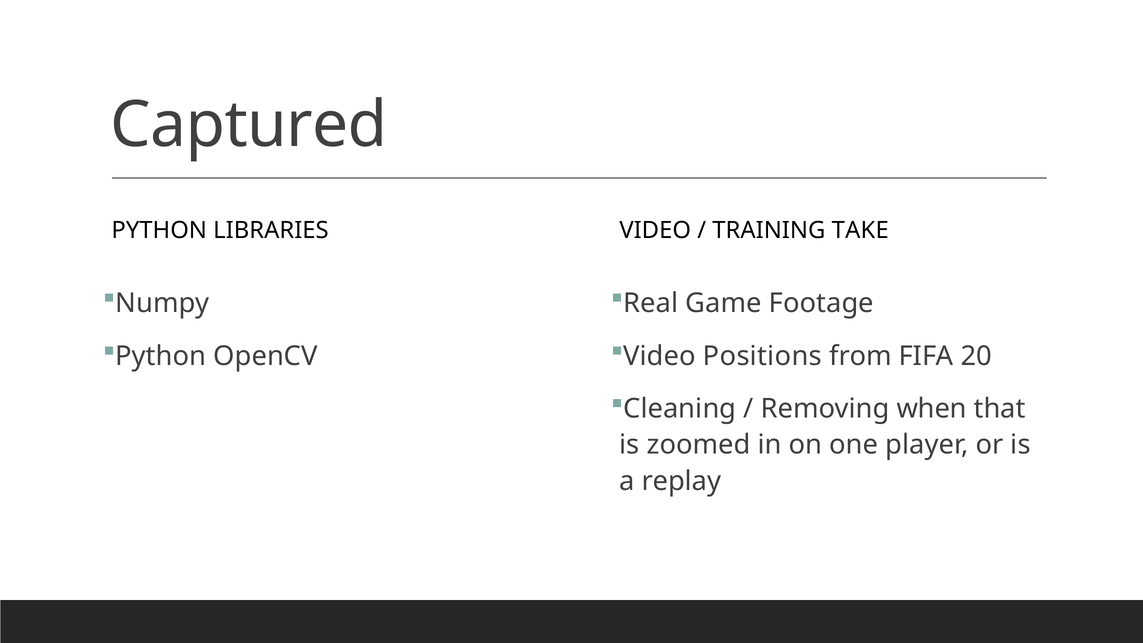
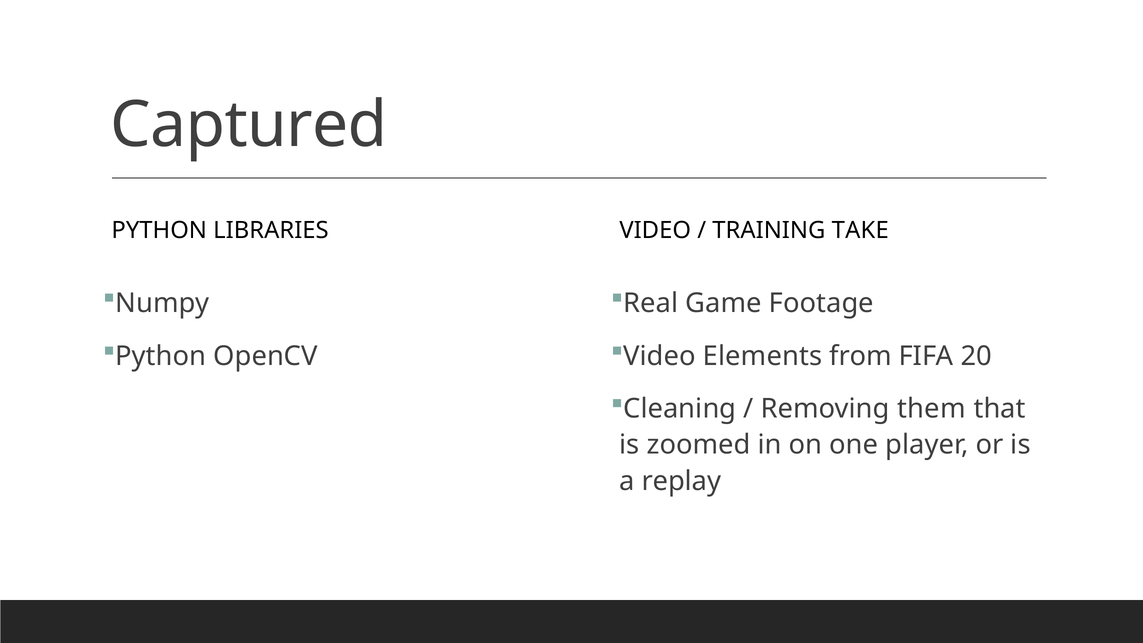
Positions: Positions -> Elements (763, 356)
when: when -> them (931, 409)
